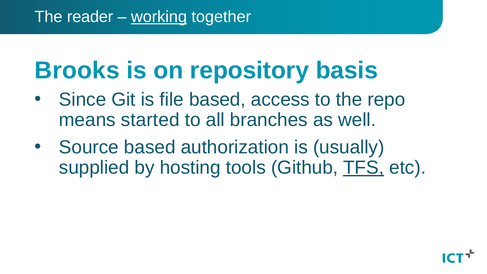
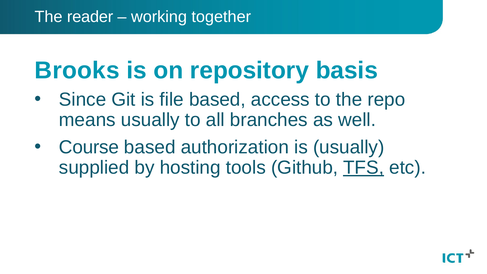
working underline: present -> none (159, 17)
means started: started -> usually (150, 120)
Source: Source -> Course (89, 147)
